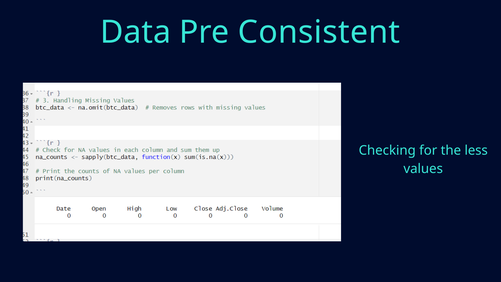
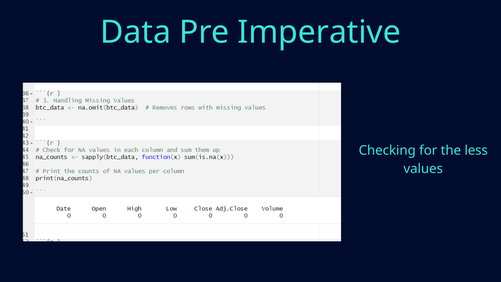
Consistent: Consistent -> Imperative (319, 32)
